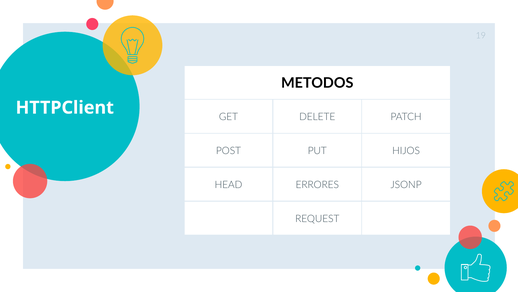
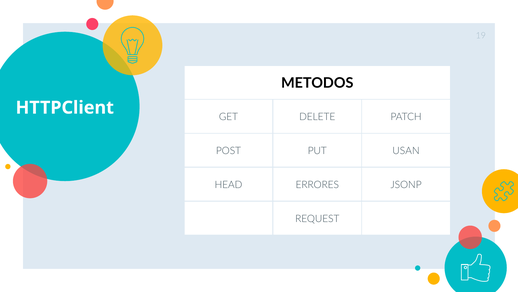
HIJOS: HIJOS -> USAN (406, 151)
